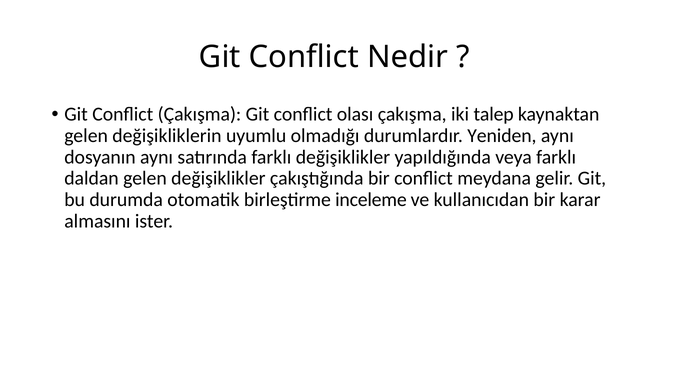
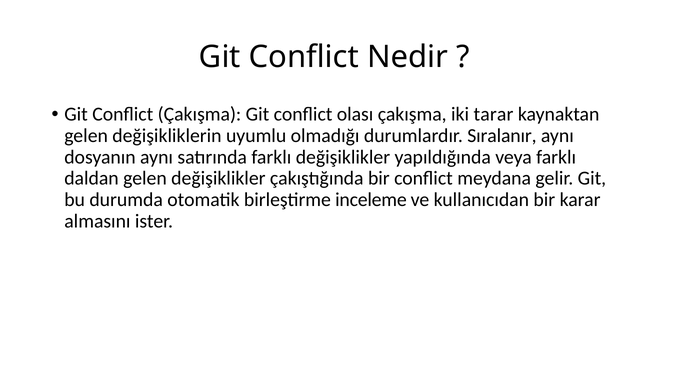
talep: talep -> tarar (493, 114)
Yeniden: Yeniden -> Sıralanır (502, 136)
